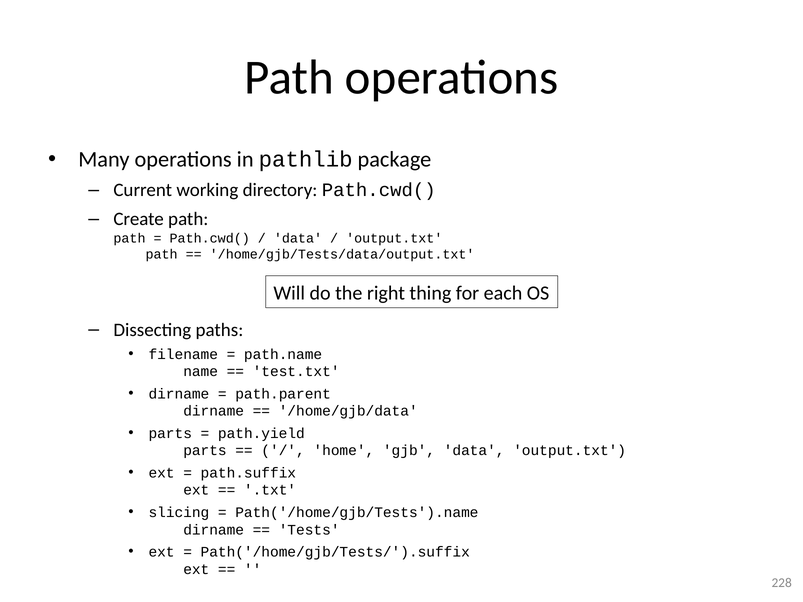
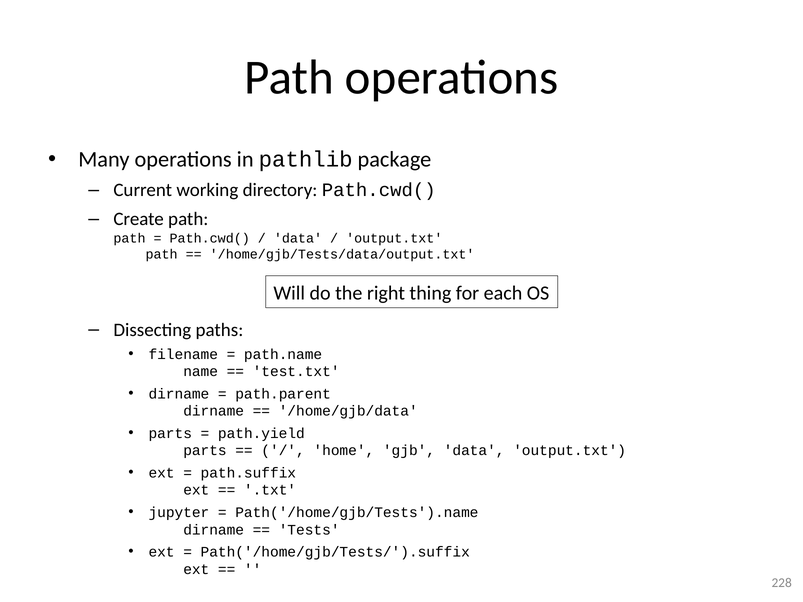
slicing: slicing -> jupyter (179, 513)
